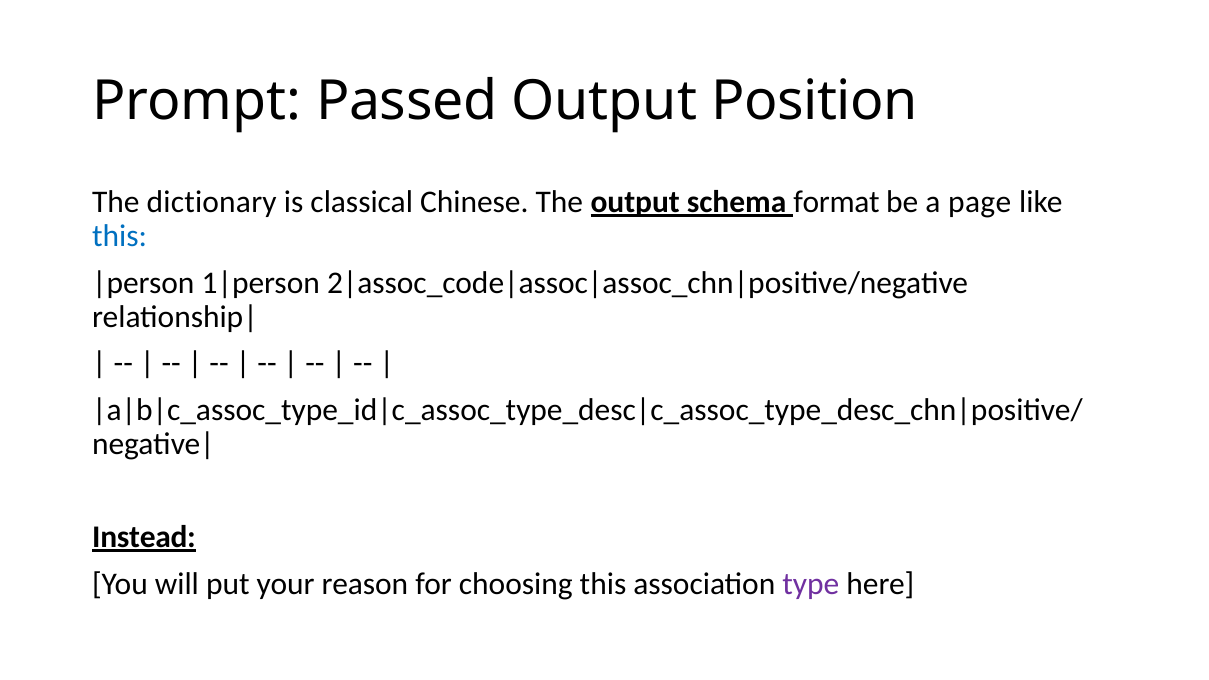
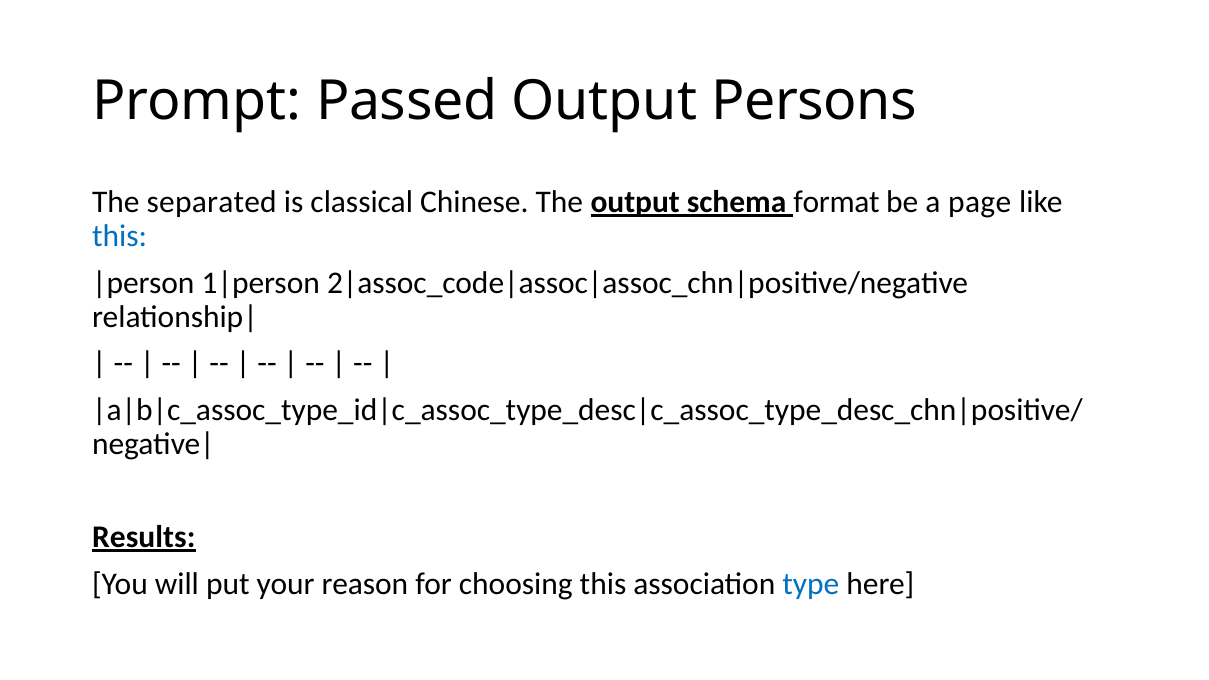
Position: Position -> Persons (814, 102)
dictionary: dictionary -> separated (212, 202)
Instead: Instead -> Results (144, 537)
type colour: purple -> blue (811, 584)
